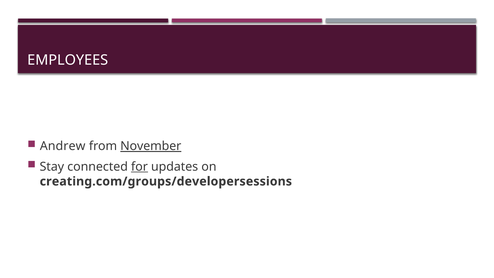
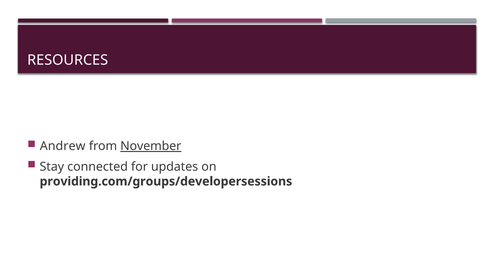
EMPLOYEES: EMPLOYEES -> RESOURCES (68, 60)
for underline: present -> none (139, 167)
creating.com/groups/developersessions: creating.com/groups/developersessions -> providing.com/groups/developersessions (166, 181)
